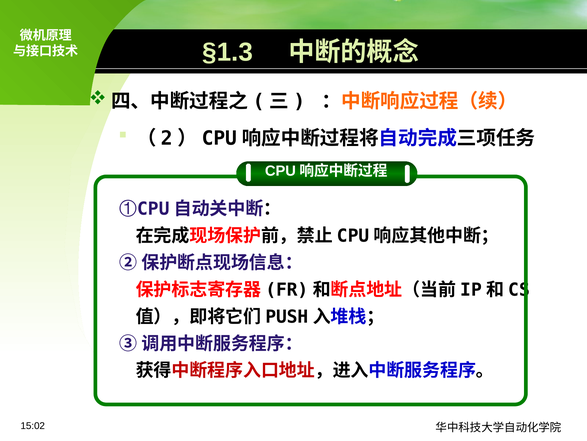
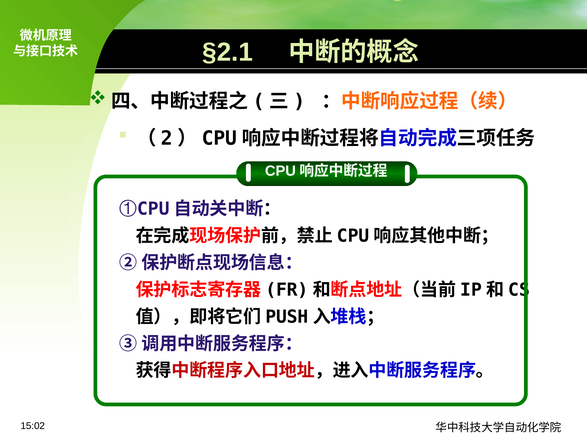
§1.3: §1.3 -> §2.1 (228, 52)
